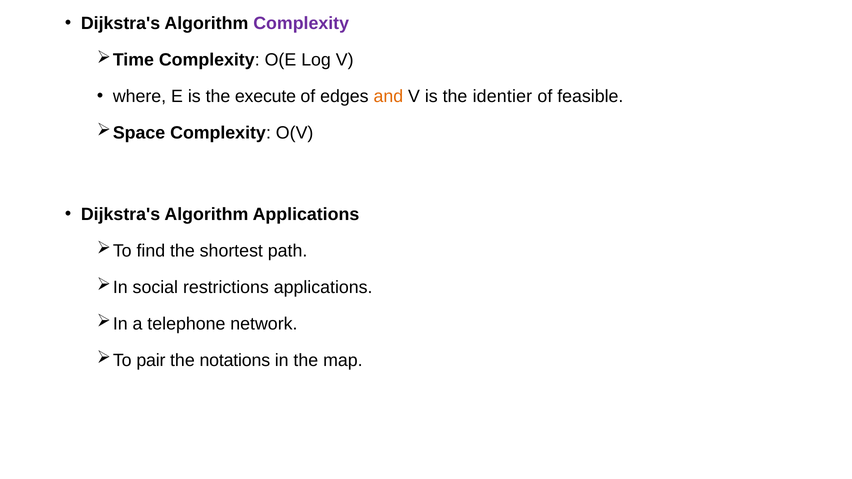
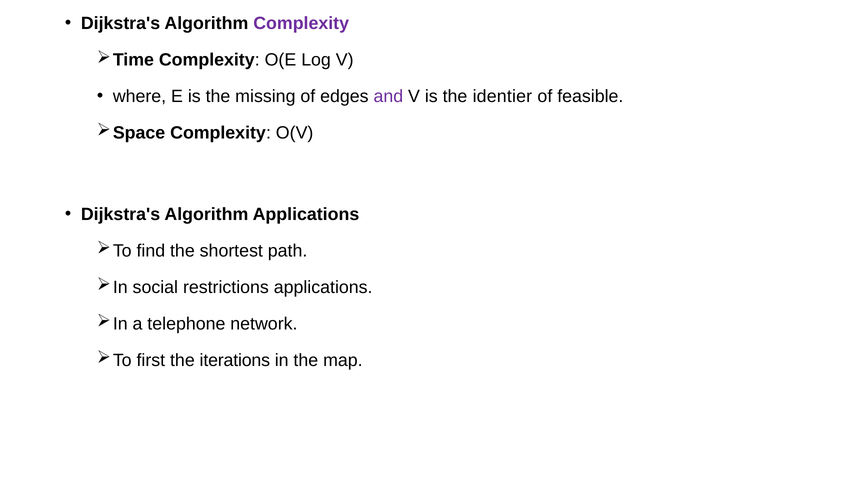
execute: execute -> missing (265, 96)
and colour: orange -> purple (388, 96)
pair: pair -> first (151, 360)
notations: notations -> iterations (235, 360)
